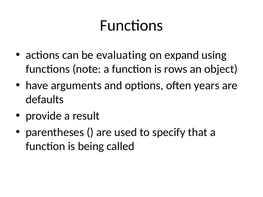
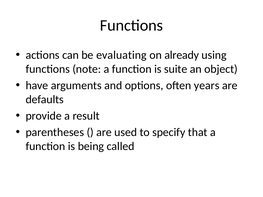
expand: expand -> already (182, 55)
rows: rows -> suite (176, 69)
